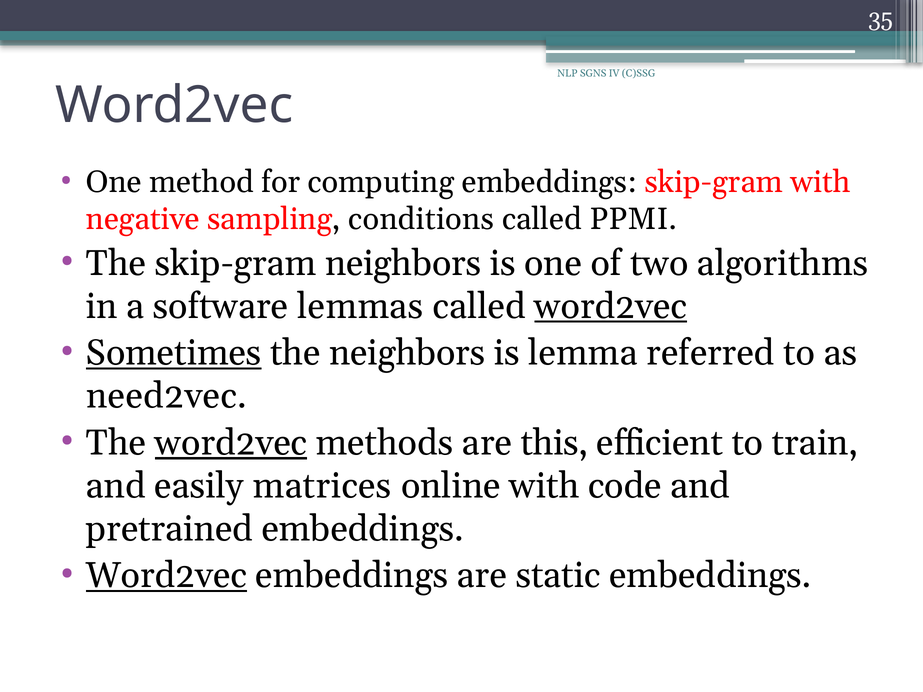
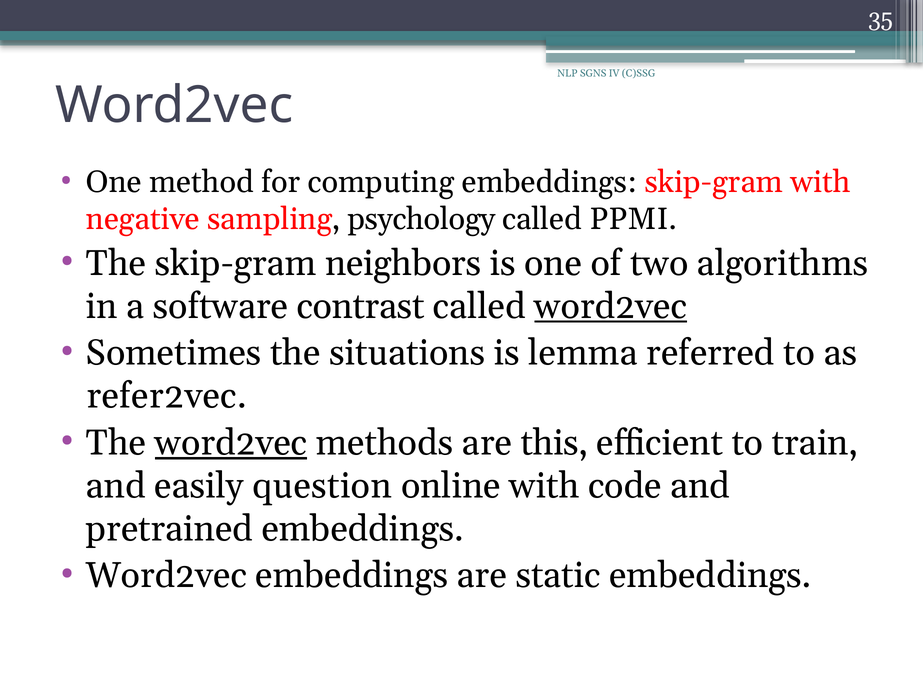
conditions: conditions -> psychology (422, 219)
lemmas: lemmas -> contrast (361, 306)
Sometimes underline: present -> none (174, 353)
the neighbors: neighbors -> situations (407, 353)
need2vec: need2vec -> refer2vec (167, 396)
matrices: matrices -> question (322, 486)
Word2vec underline: present -> none (166, 576)
